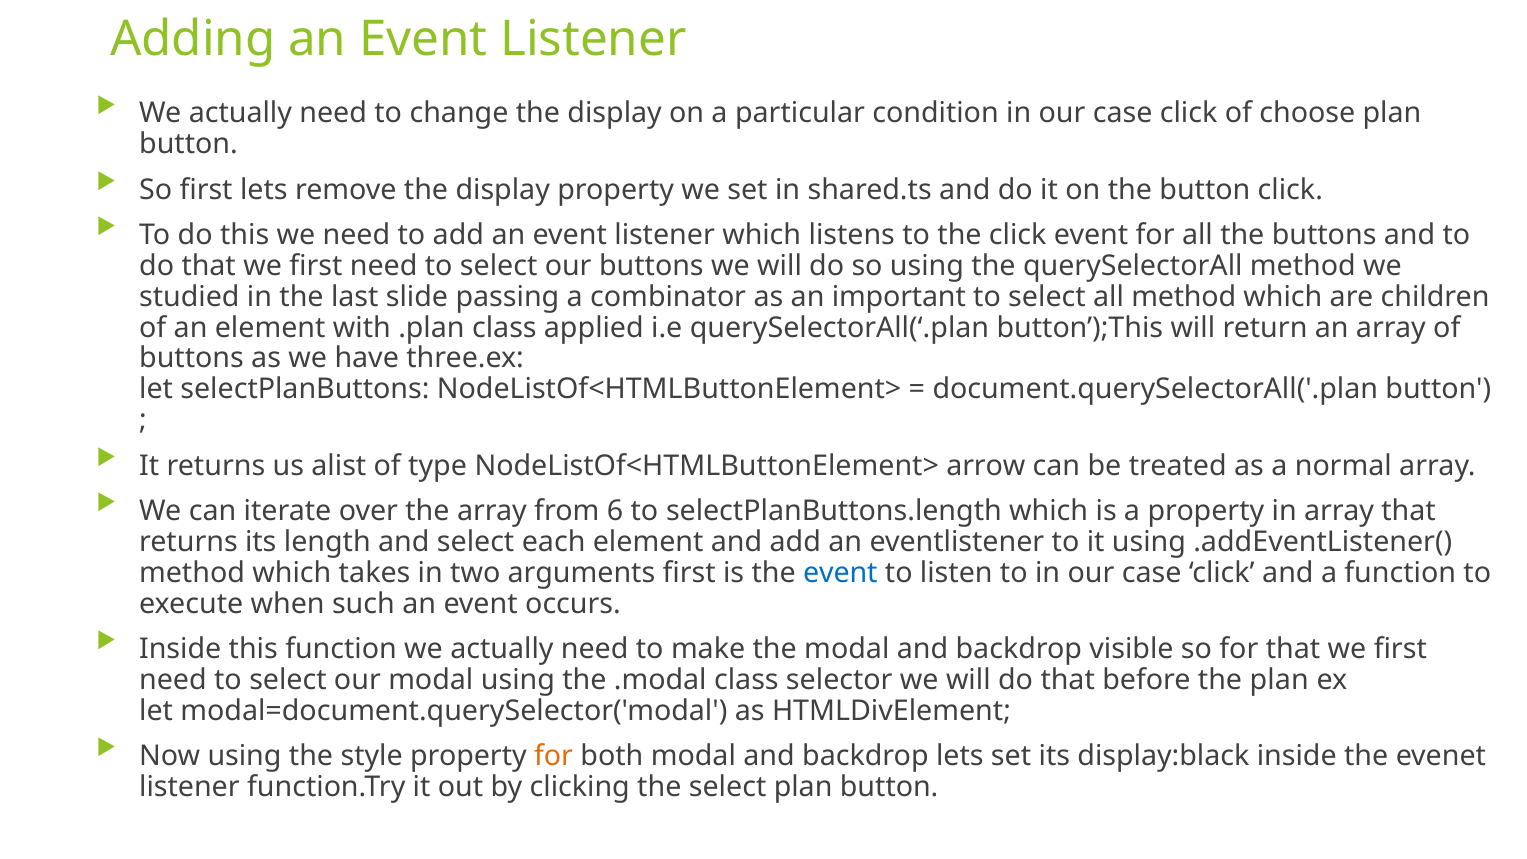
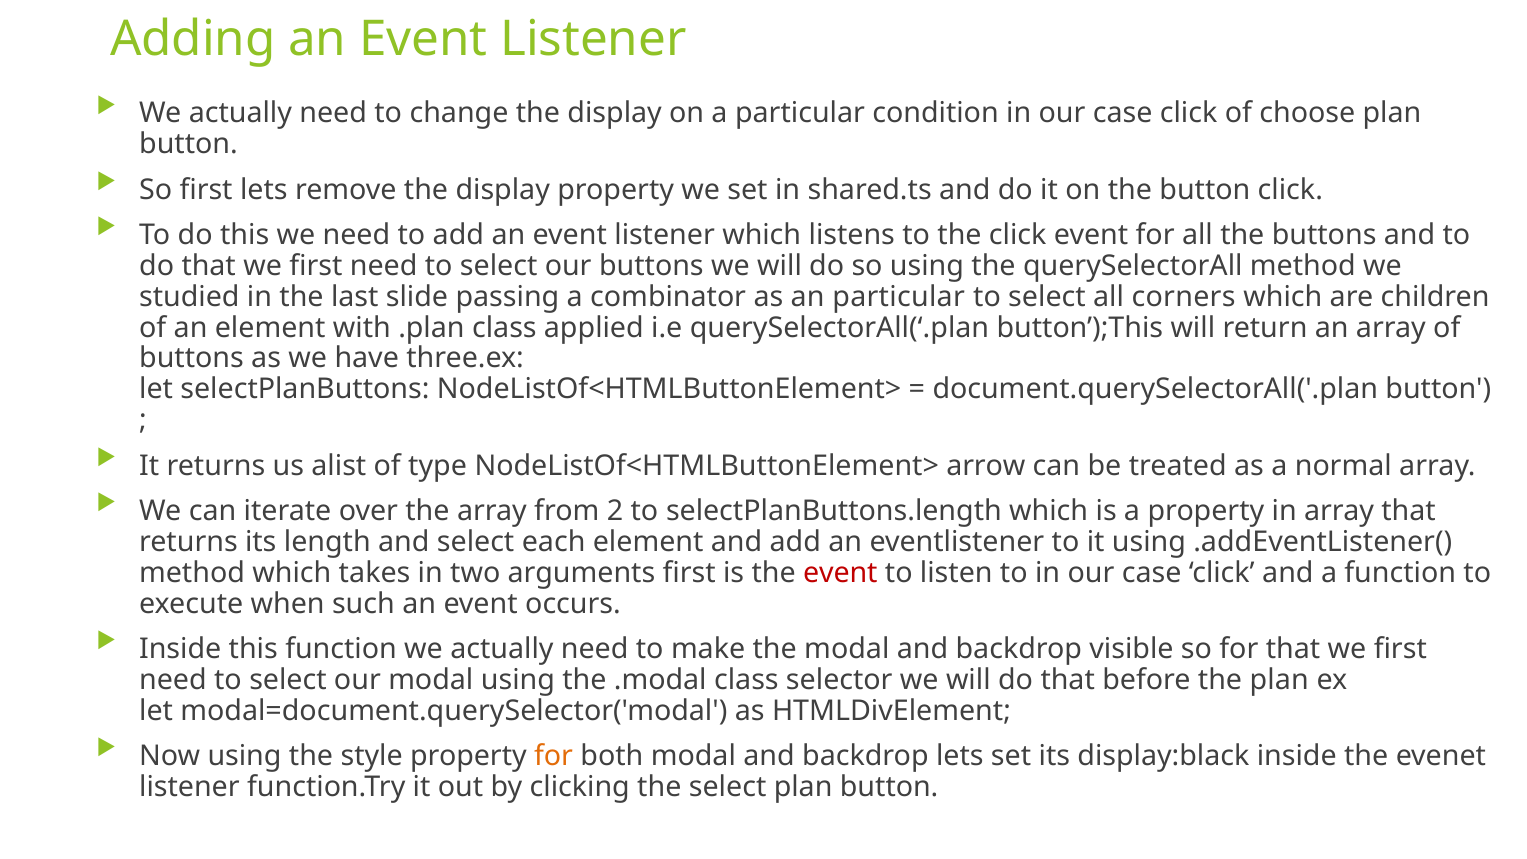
an important: important -> particular (899, 297)
all method: method -> corners (1184, 297)
6: 6 -> 2 (615, 511)
event colour: blue -> red (840, 573)
